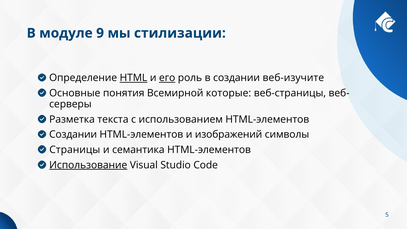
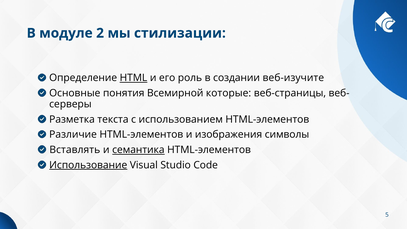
9: 9 -> 2 (100, 33)
его underline: present -> none (167, 78)
Создании: Создании -> Различие (73, 135)
изображений: изображений -> изображения (229, 135)
Страницы: Страницы -> Вставлять (75, 150)
семантика underline: none -> present (138, 150)
